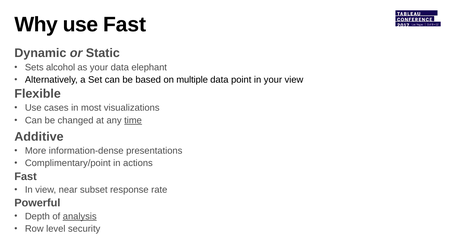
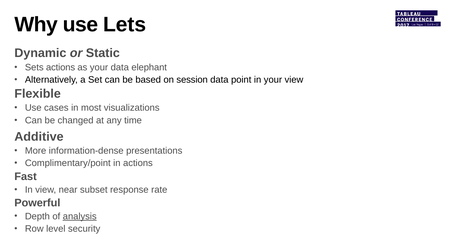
use Fast: Fast -> Lets (125, 25)
Sets alcohol: alcohol -> actions (61, 67)
multiple: multiple -> session (192, 80)
time underline: present -> none (133, 121)
